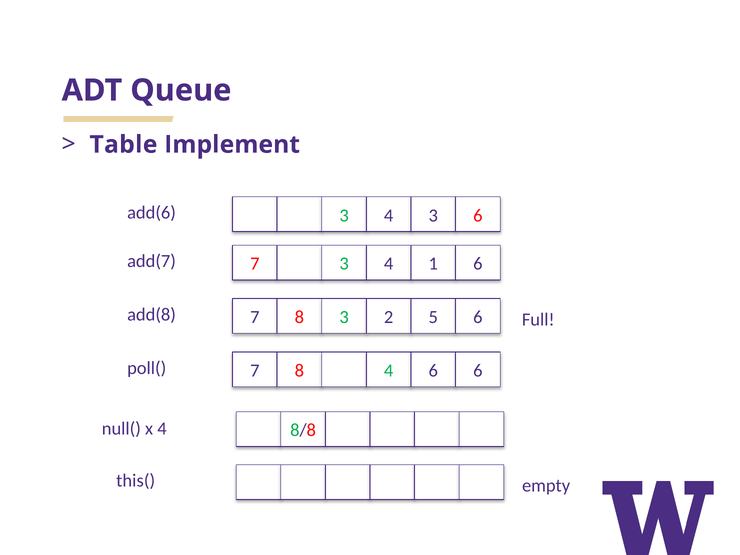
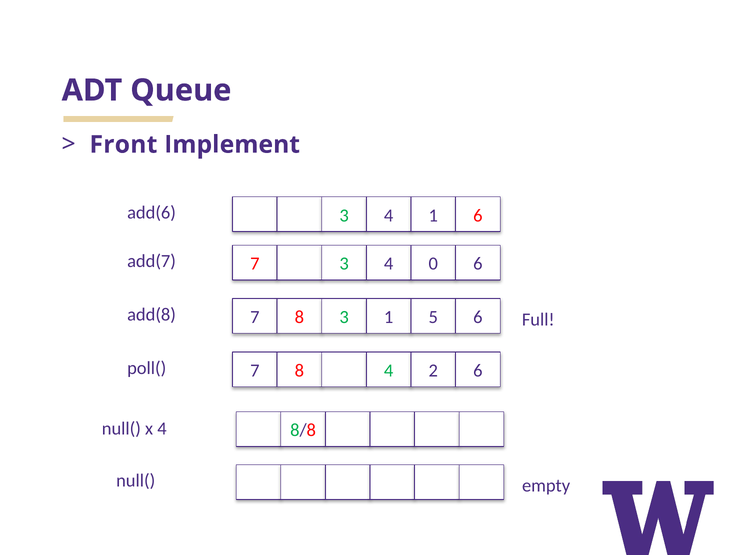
Table: Table -> Front (123, 145)
4 3: 3 -> 1 (433, 215)
1: 1 -> 0 (433, 264)
3 2: 2 -> 1 (389, 317)
4 6: 6 -> 2 (433, 371)
this(: this( -> null( (136, 481)
